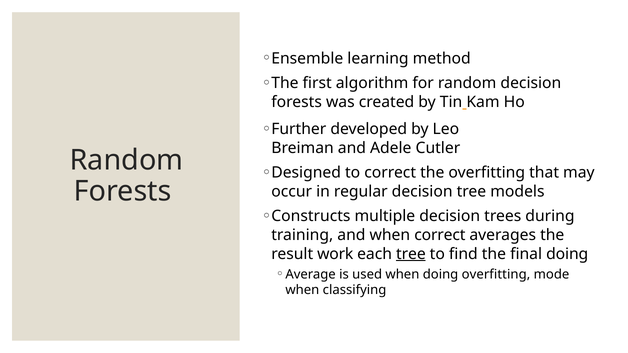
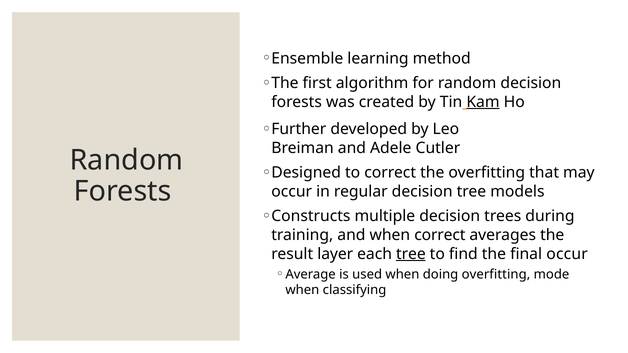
Kam underline: none -> present (483, 102)
work: work -> layer (335, 254)
final doing: doing -> occur (567, 254)
